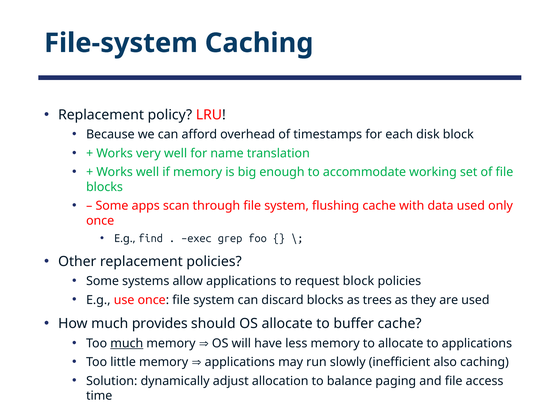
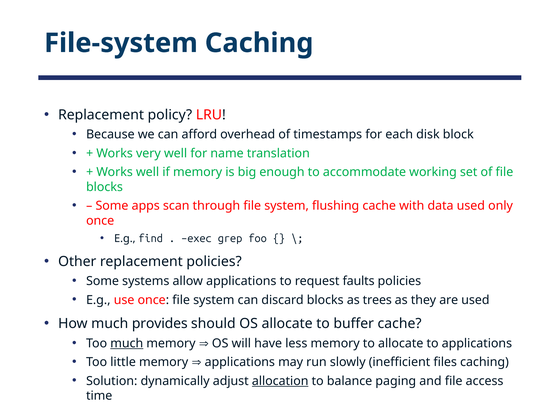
request block: block -> faults (359, 281)
also: also -> files (445, 362)
allocation underline: none -> present (280, 381)
